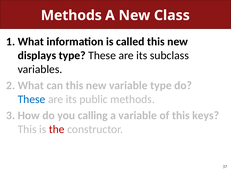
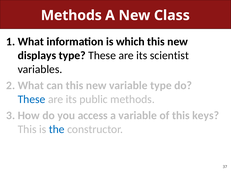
called: called -> which (130, 42)
subclass: subclass -> scientist (169, 55)
calling: calling -> access (93, 116)
the colour: red -> blue (57, 129)
